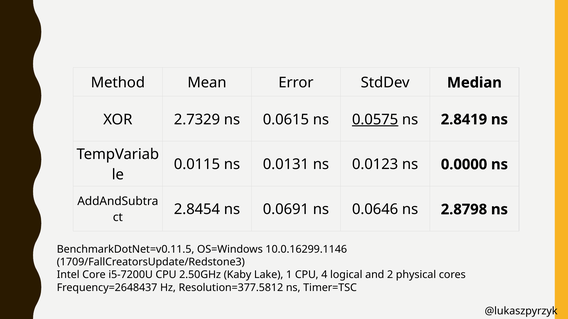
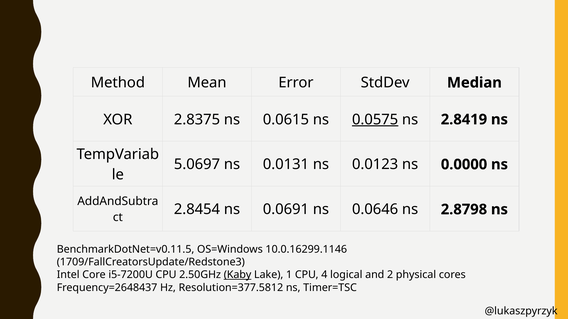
2.7329: 2.7329 -> 2.8375 (197, 120)
0.0115: 0.0115 -> 5.0697 (197, 165)
Kaby underline: none -> present (238, 275)
